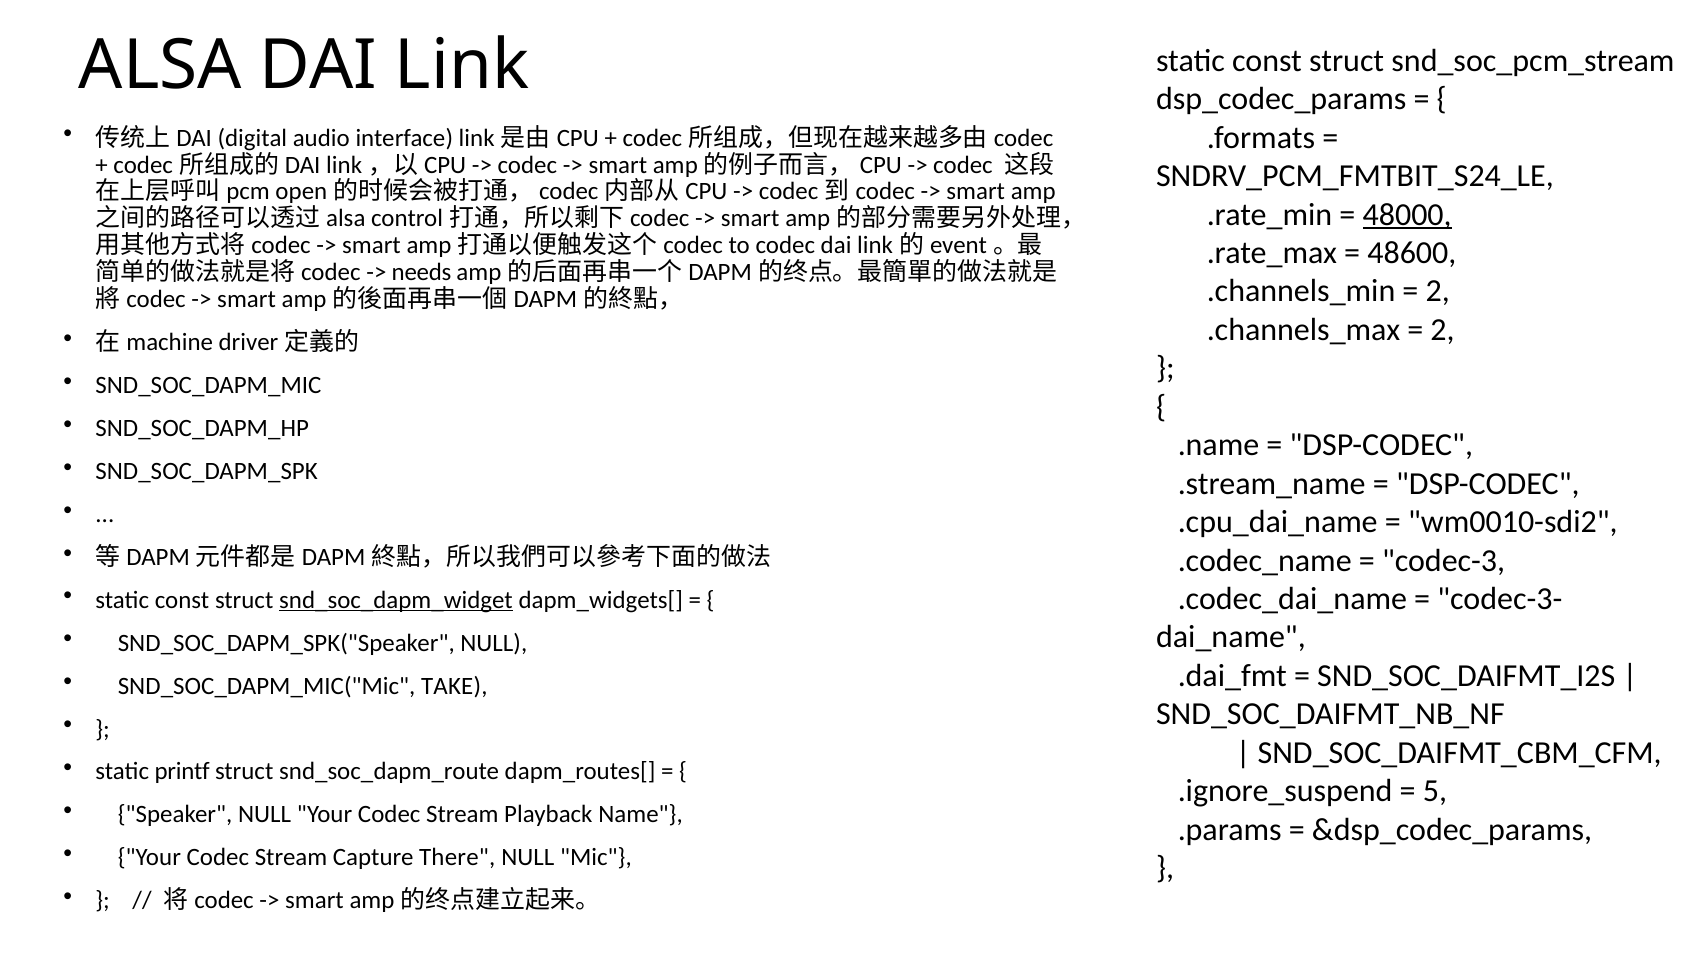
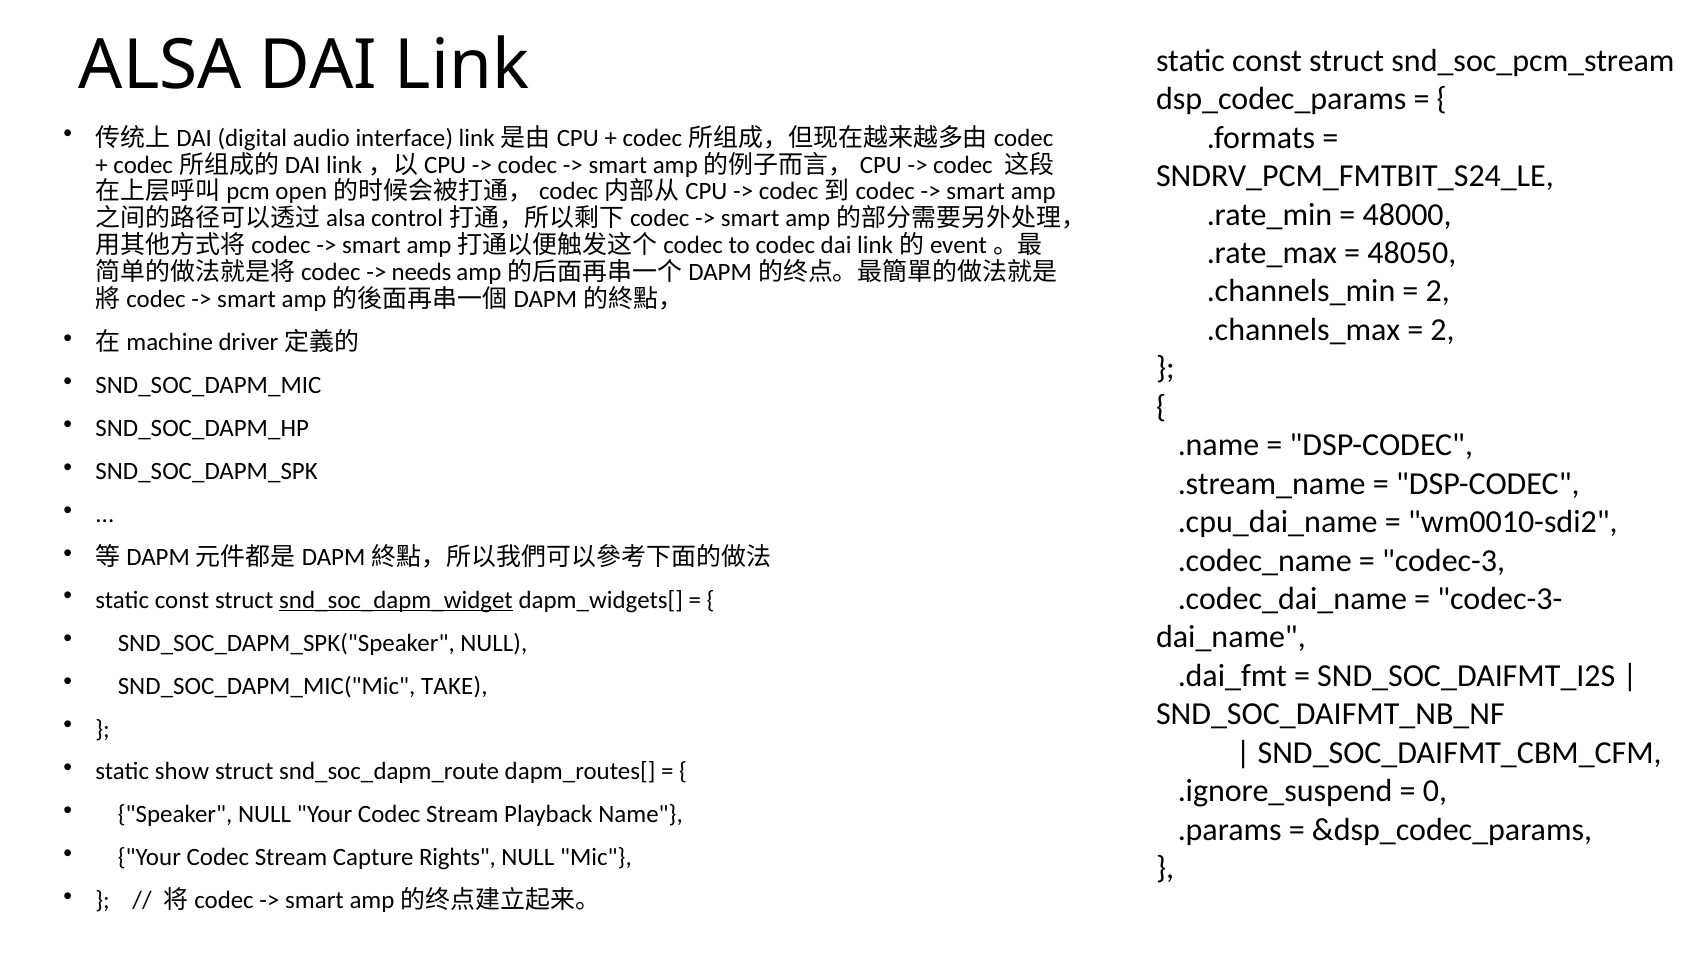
48000 underline: present -> none (1407, 214)
48600: 48600 -> 48050 (1412, 253)
printf: printf -> show (182, 772)
5: 5 -> 0 (1435, 791)
There: There -> Rights (457, 857)
